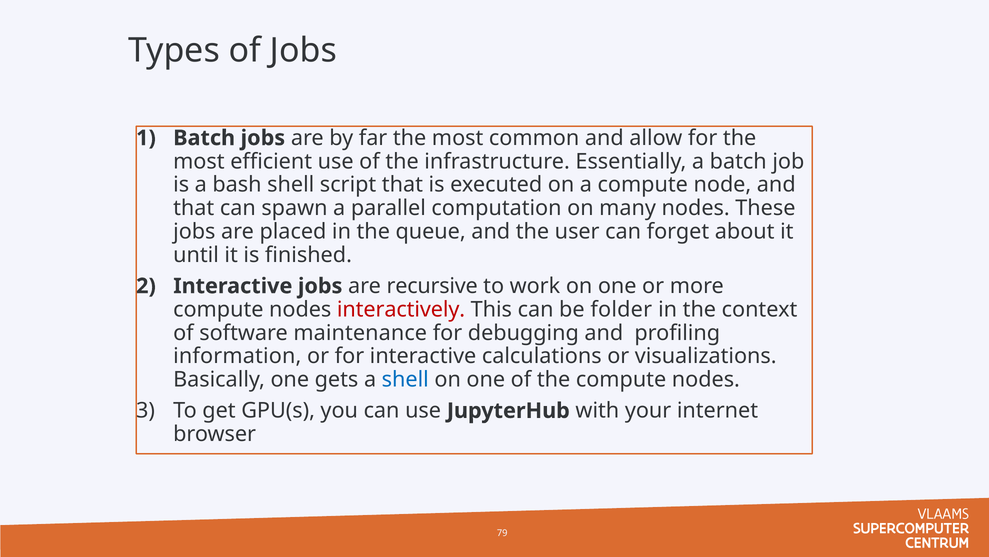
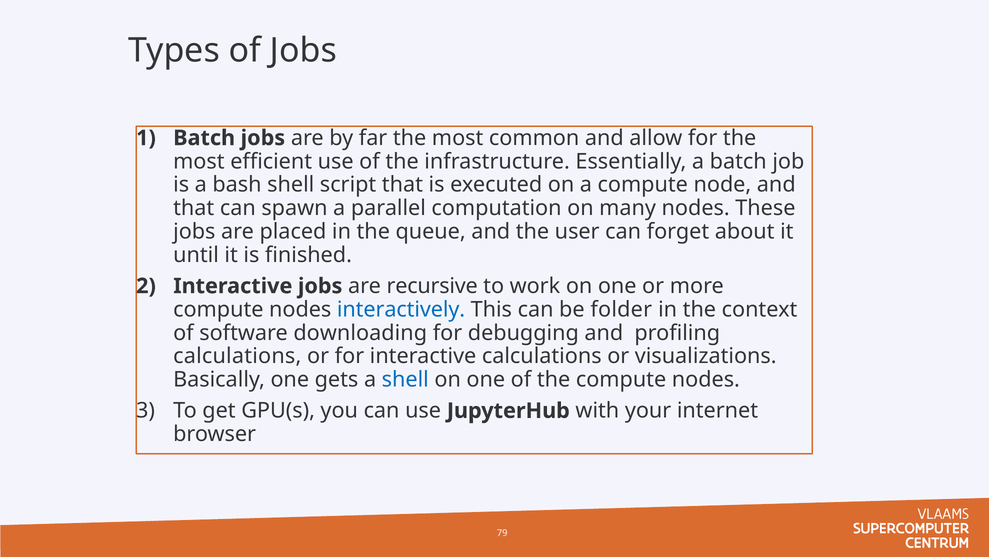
interactively colour: red -> blue (401, 309)
maintenance: maintenance -> downloading (360, 332)
information: information -> calculations (237, 356)
